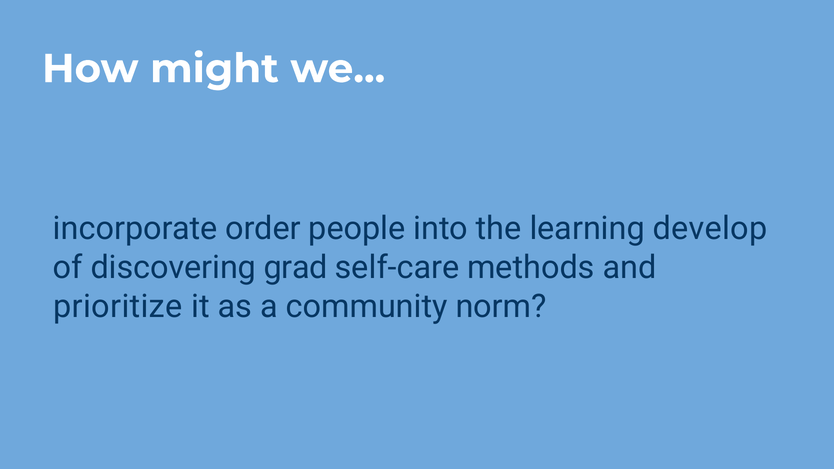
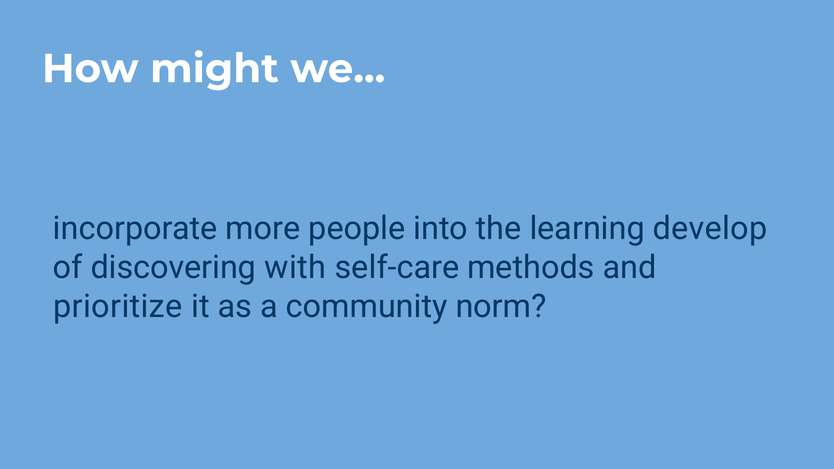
order: order -> more (263, 229)
grad: grad -> with (295, 268)
